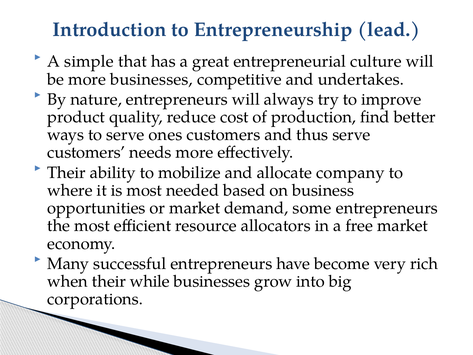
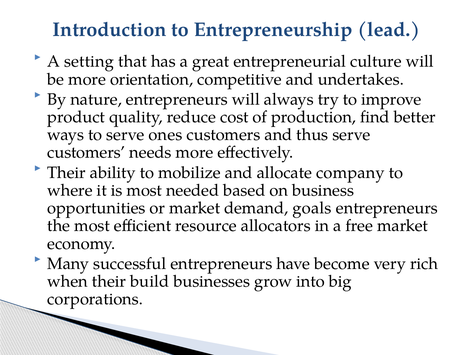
simple: simple -> setting (89, 61)
more businesses: businesses -> orientation (152, 79)
some: some -> goals (312, 208)
while: while -> build (150, 281)
